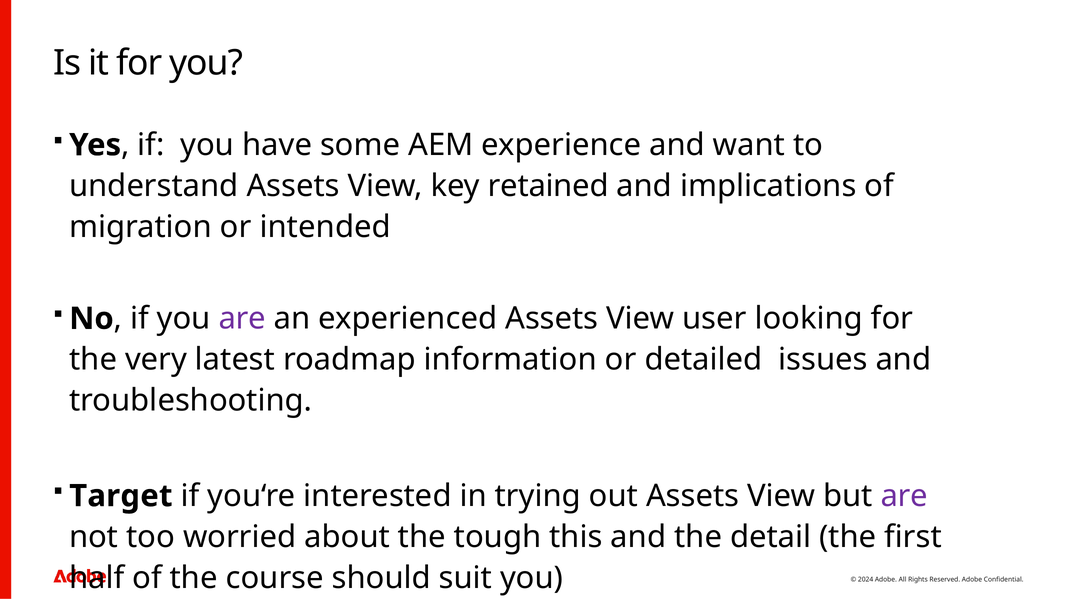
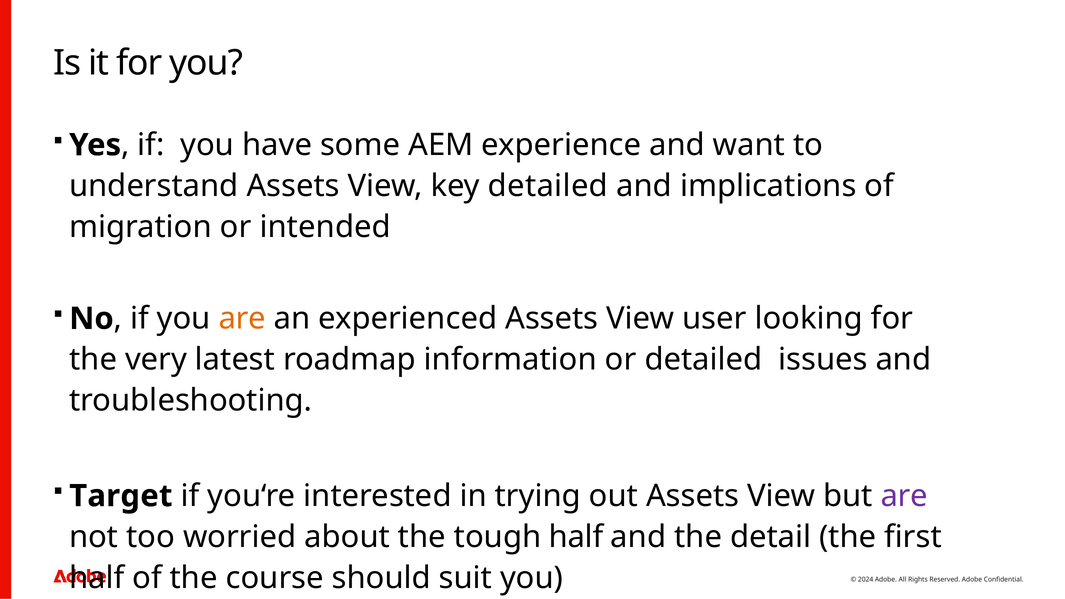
key retained: retained -> detailed (548, 186)
are colour: purple -> orange (242, 319)
tough this: this -> half (576, 537)
